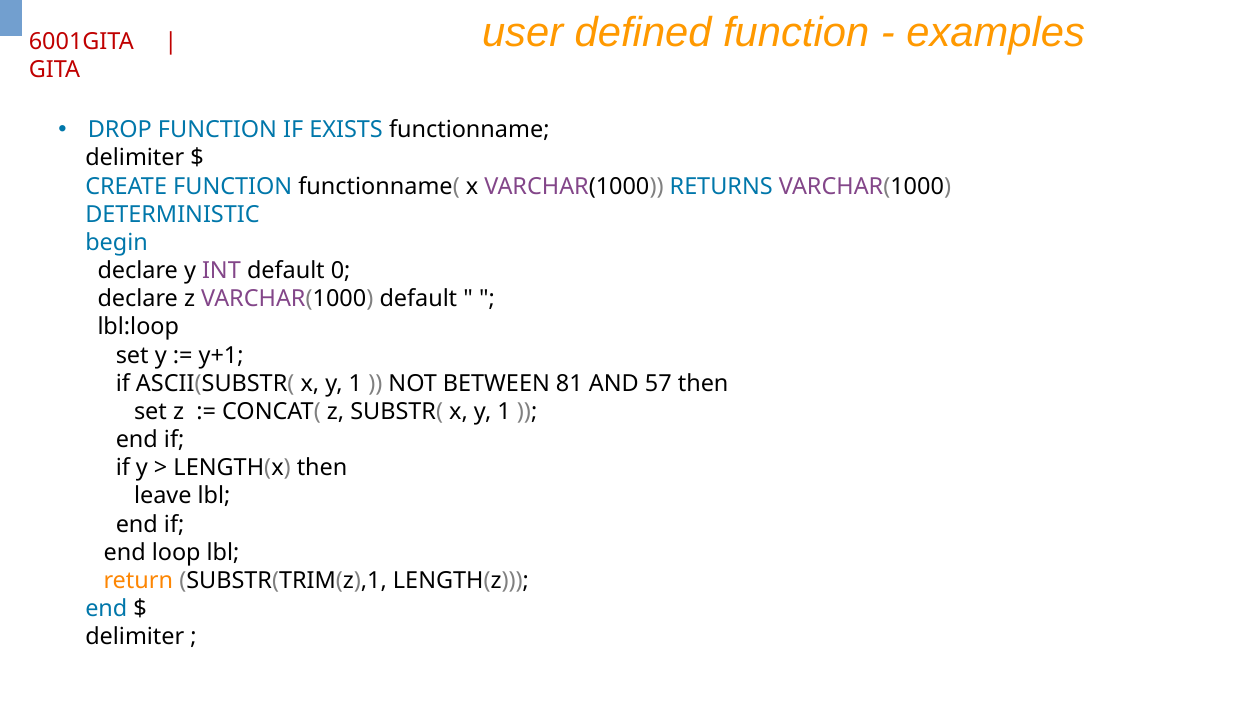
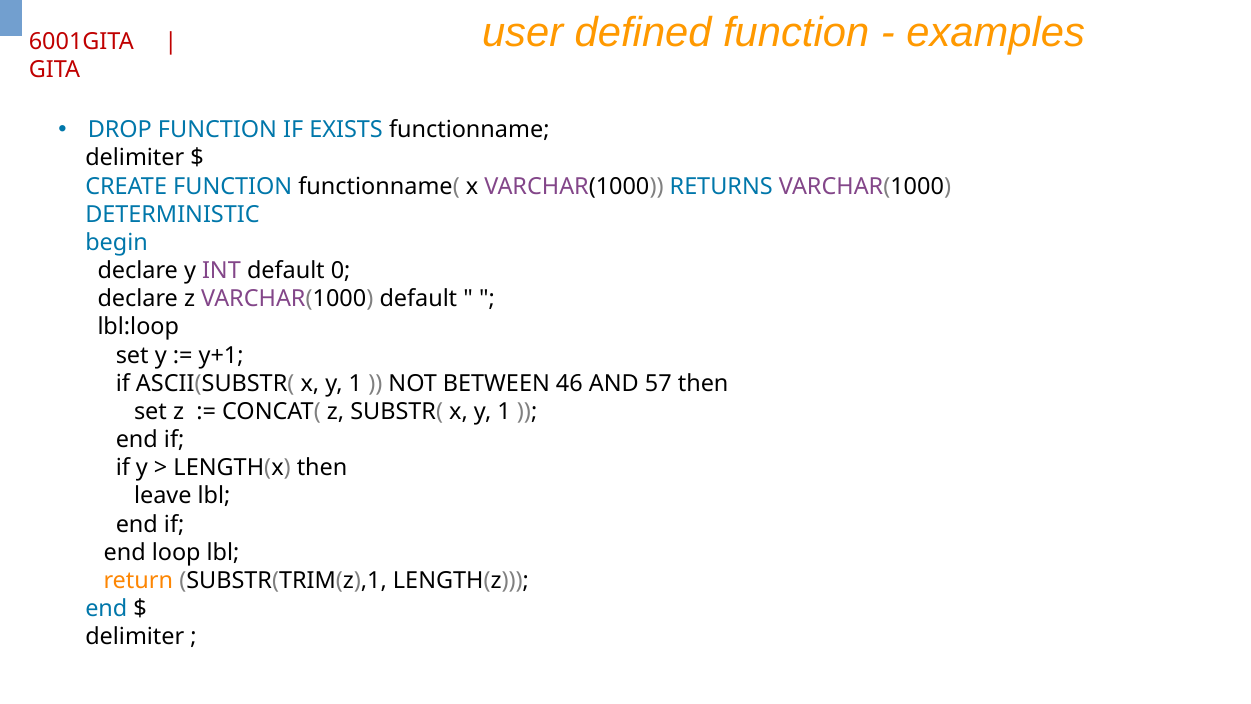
81: 81 -> 46 (569, 383)
